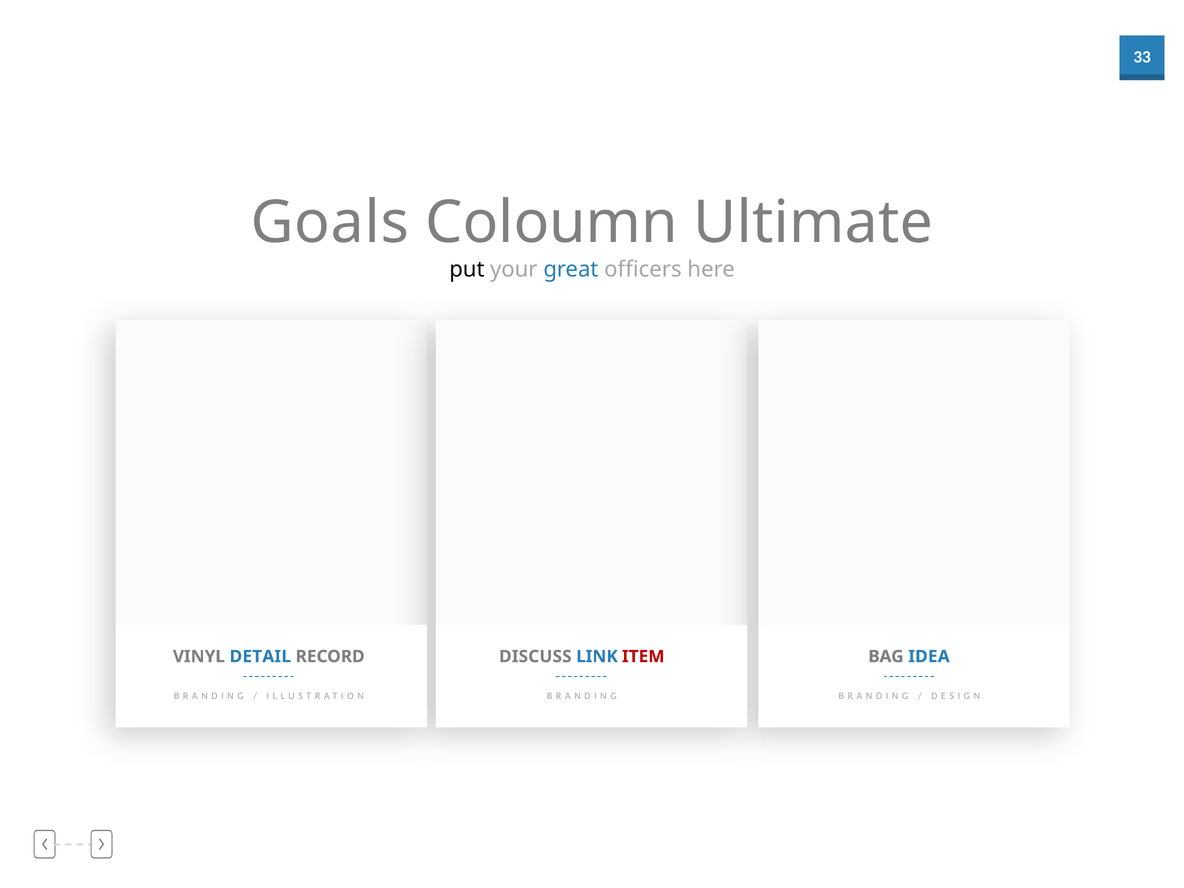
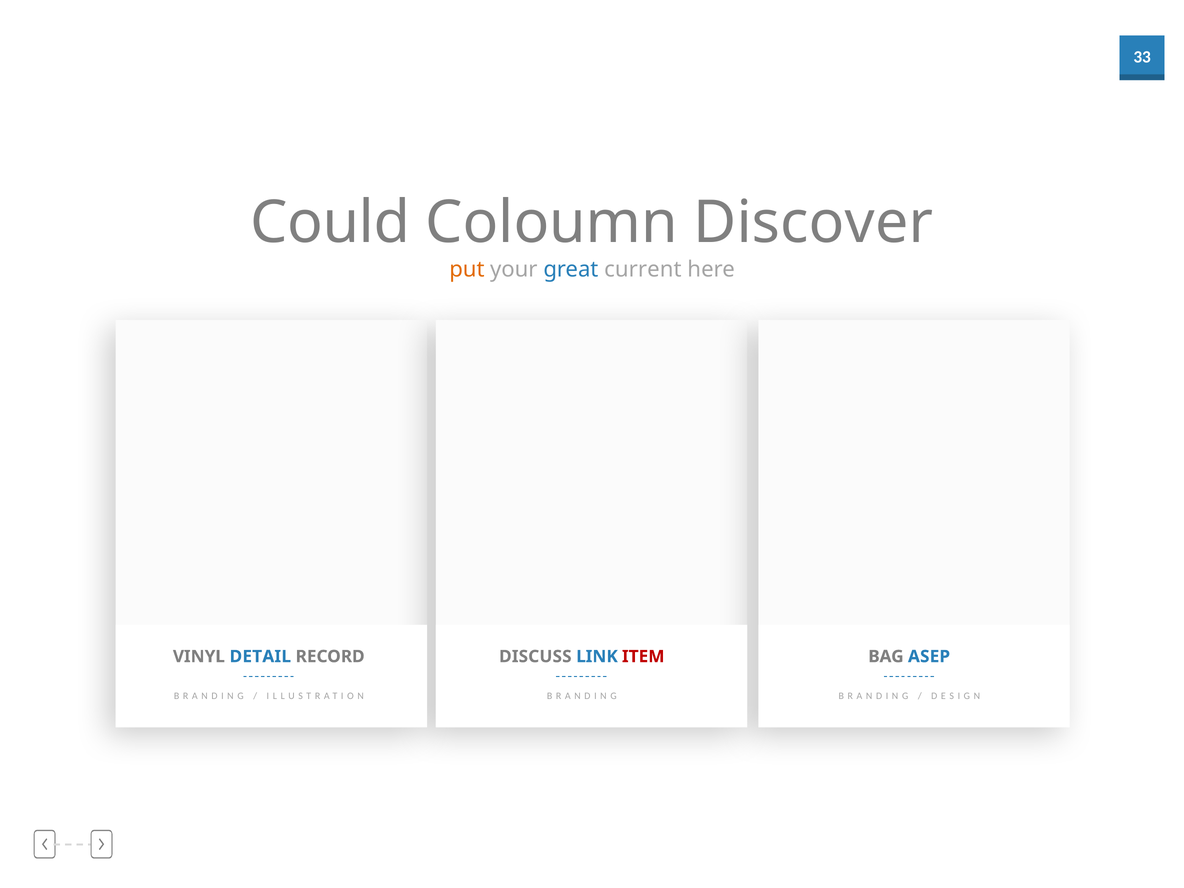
Goals: Goals -> Could (330, 223)
Ultimate: Ultimate -> Discover (813, 223)
put colour: black -> orange (467, 269)
officers: officers -> current (643, 269)
IDEA: IDEA -> ASEP (929, 657)
